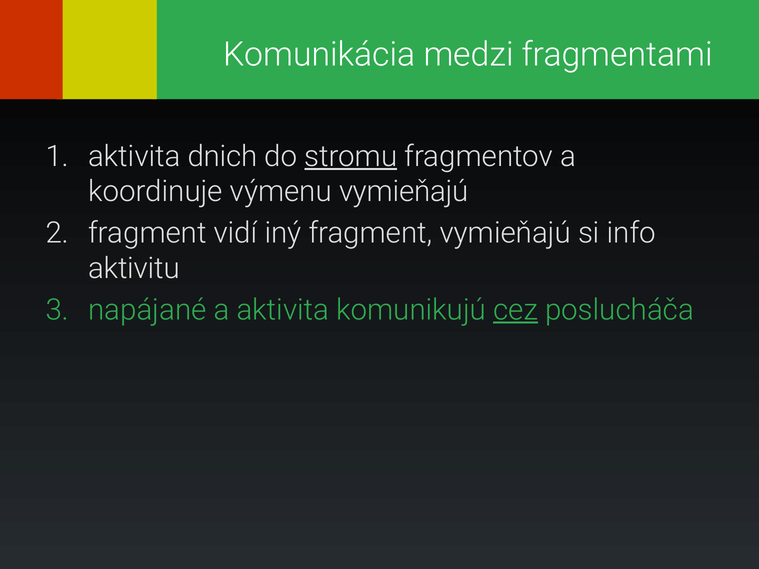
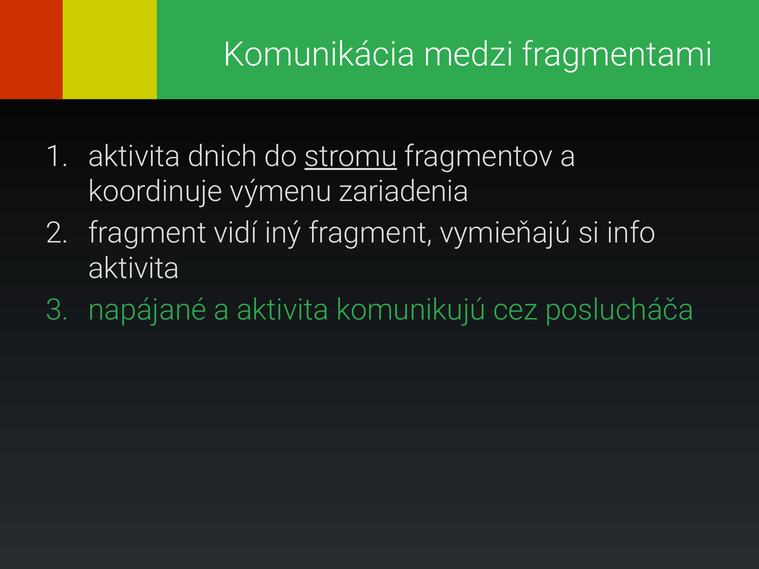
výmenu vymieňajú: vymieňajú -> zariadenia (404, 192)
aktivitu: aktivitu -> aktivita (134, 269)
cez underline: present -> none (516, 310)
